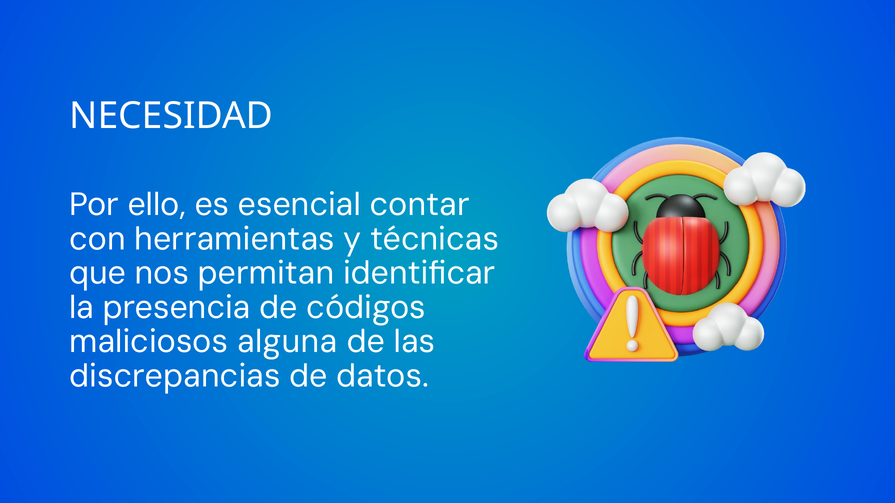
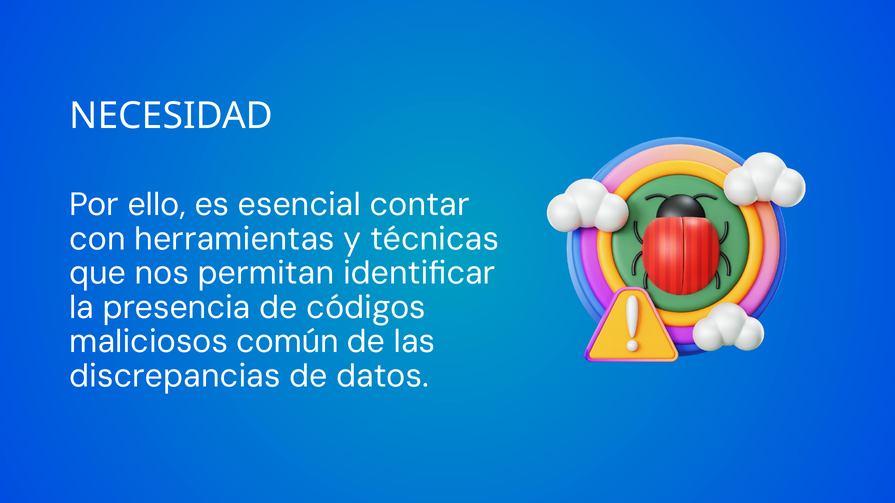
alguna: alguna -> común (288, 342)
